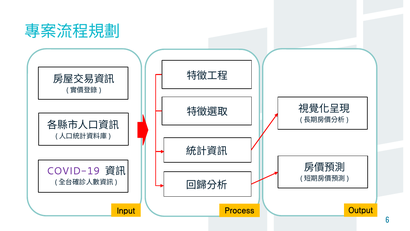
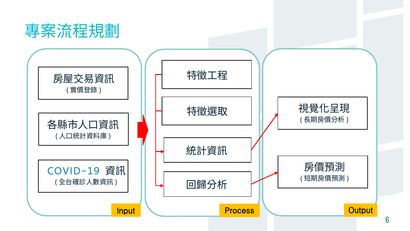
COVID-19 colour: purple -> blue (73, 171)
